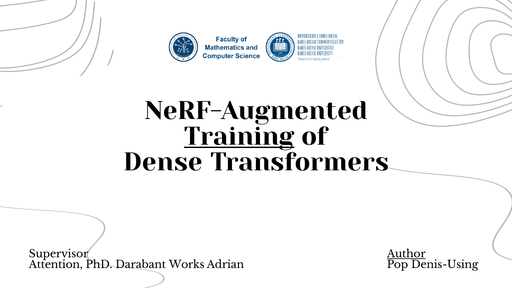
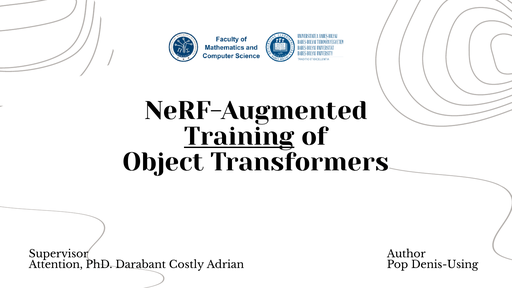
Dense: Dense -> Object (163, 162)
Author underline: present -> none (406, 254)
Works: Works -> Costly (187, 265)
